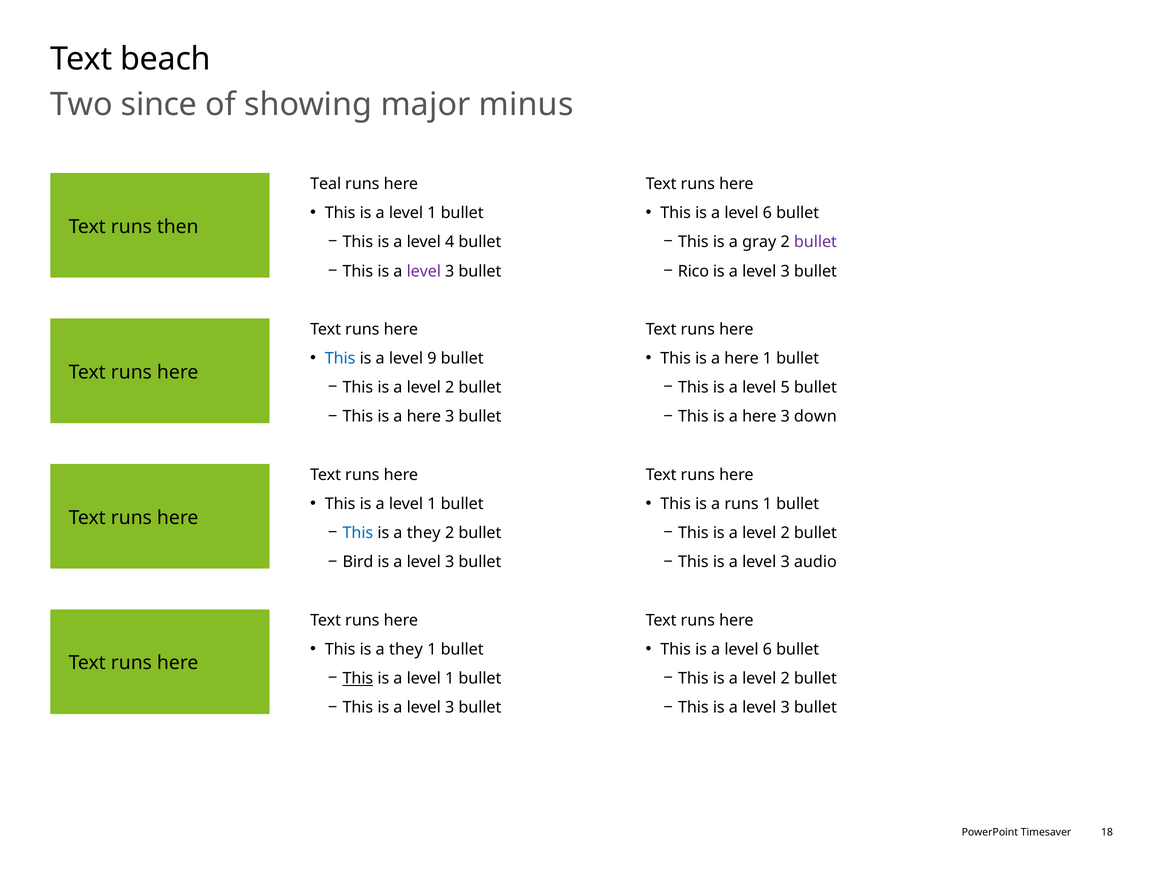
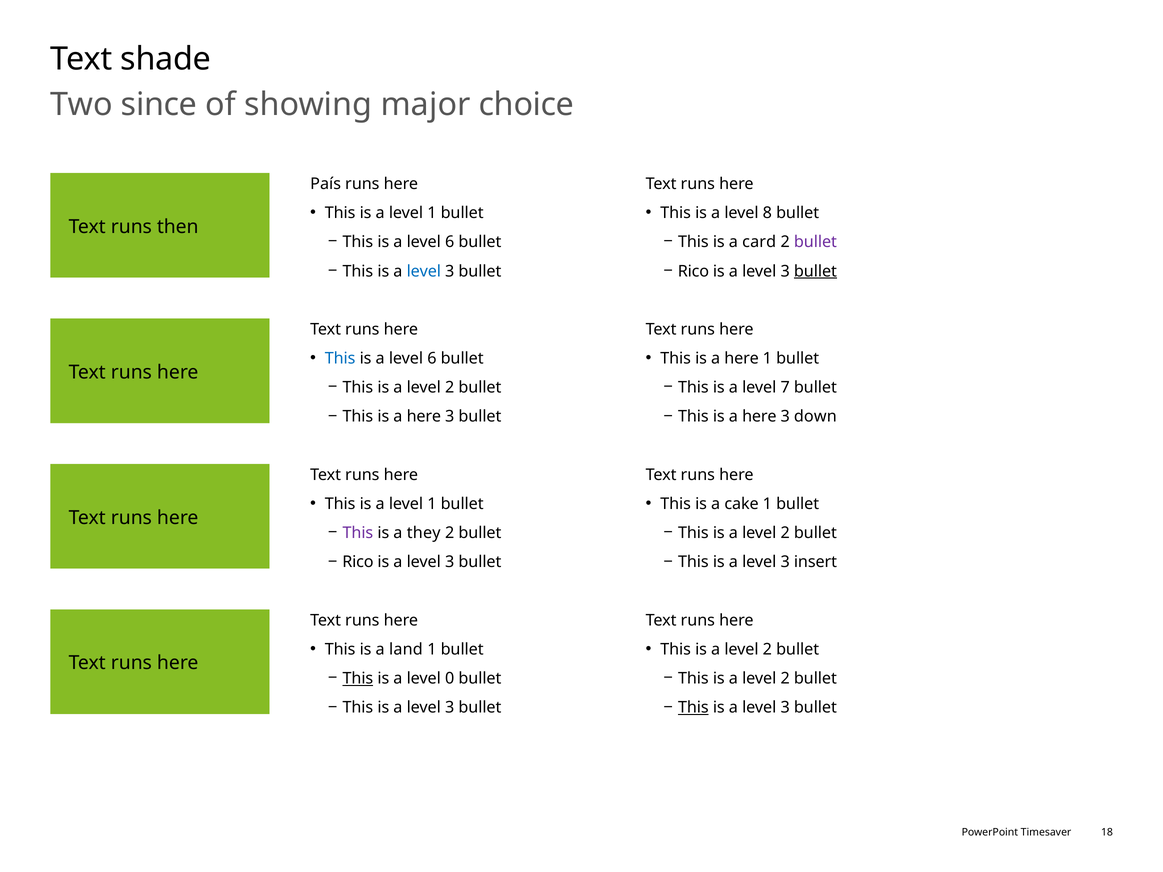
beach: beach -> shade (166, 59)
minus: minus -> choice (526, 105)
Teal: Teal -> País (326, 184)
6: 6 -> 8 (767, 213)
4: 4 -> 6 (450, 242)
gray: gray -> card (759, 242)
level colour: purple -> blue (424, 271)
bullet underline: none -> present (815, 271)
9: 9 -> 6 (432, 359)
5: 5 -> 7 (785, 388)
a runs: runs -> cake (742, 504)
This colour: blue -> purple (358, 533)
Bird: Bird -> Rico (358, 562)
audio: audio -> insert (815, 562)
they: they -> land (406, 650)
6: 6 -> 2 (767, 650)
1: 1 -> 0 (450, 679)
This underline: none -> present (693, 708)
